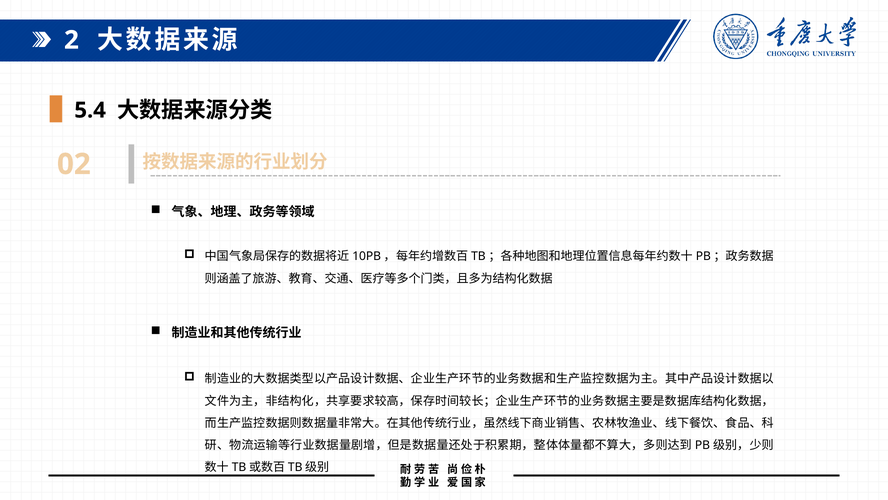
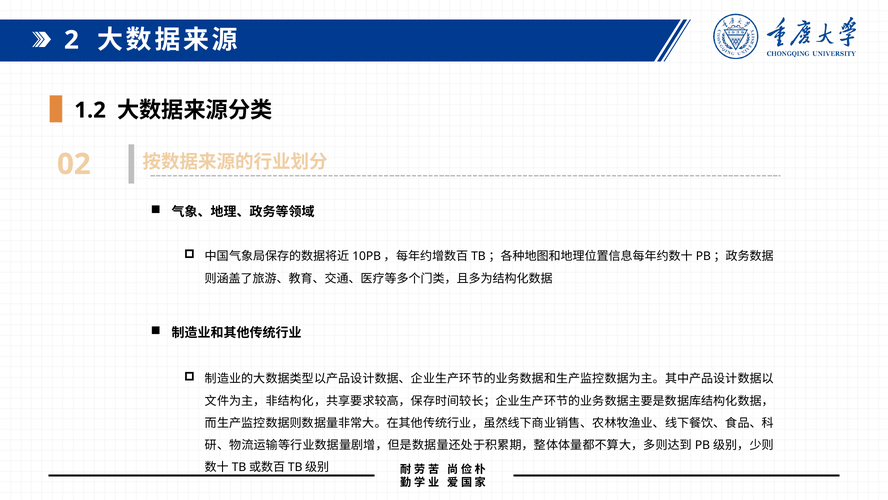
5.4: 5.4 -> 1.2 (90, 110)
